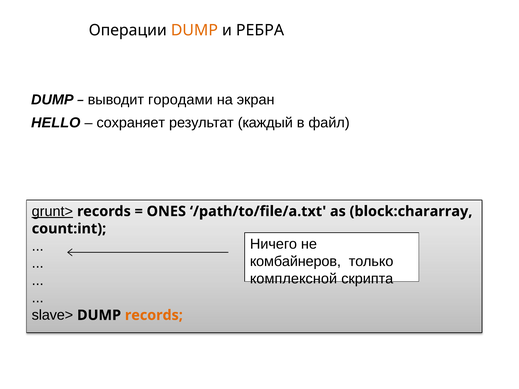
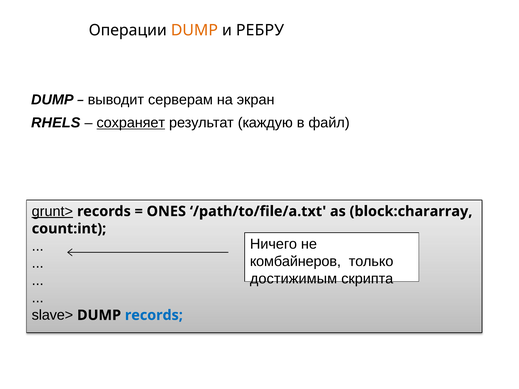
РЕБРА: РЕБРА -> РЕБРУ (260, 30)
городами: городами -> серверам (180, 100)
HELLO: HELLO -> RHELS (56, 123)
сохраняет underline: none -> present (131, 123)
каждый: каждый -> каждую (265, 123)
комплексной: комплексной -> достижимым (294, 279)
records colour: orange -> blue (154, 315)
